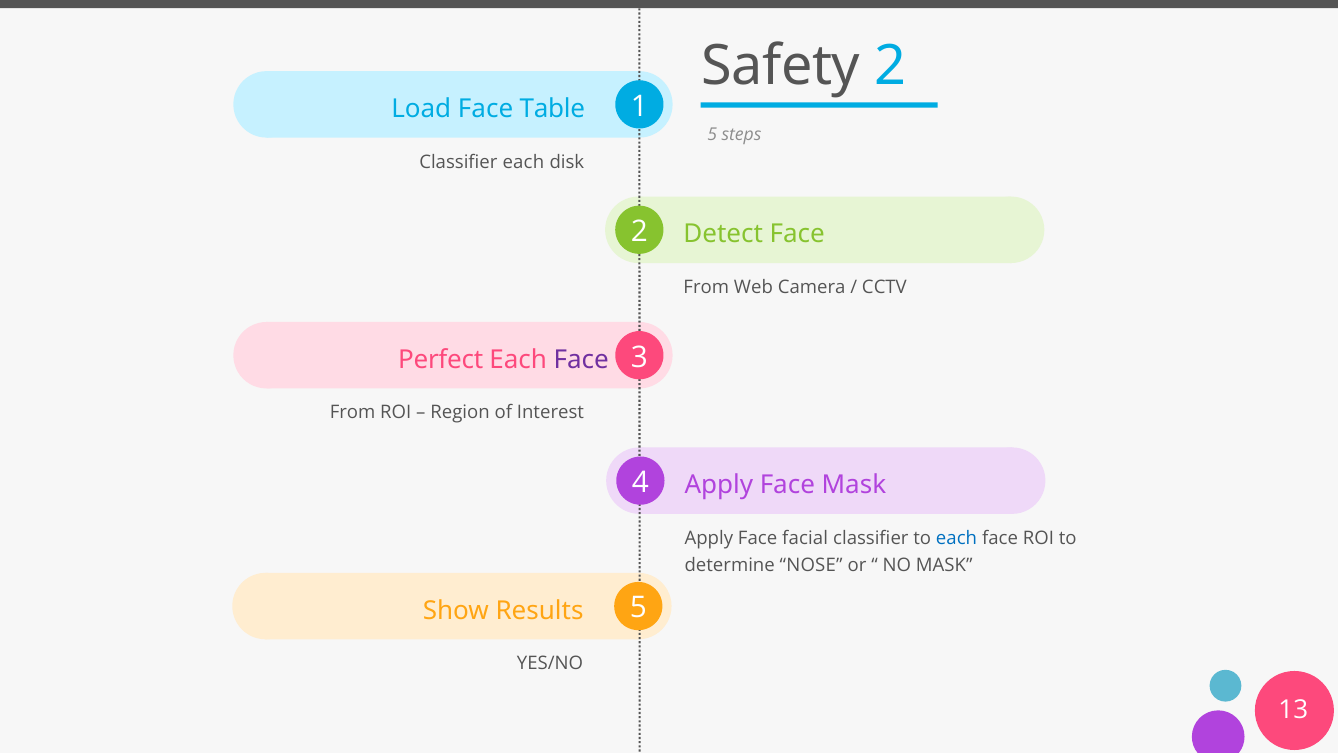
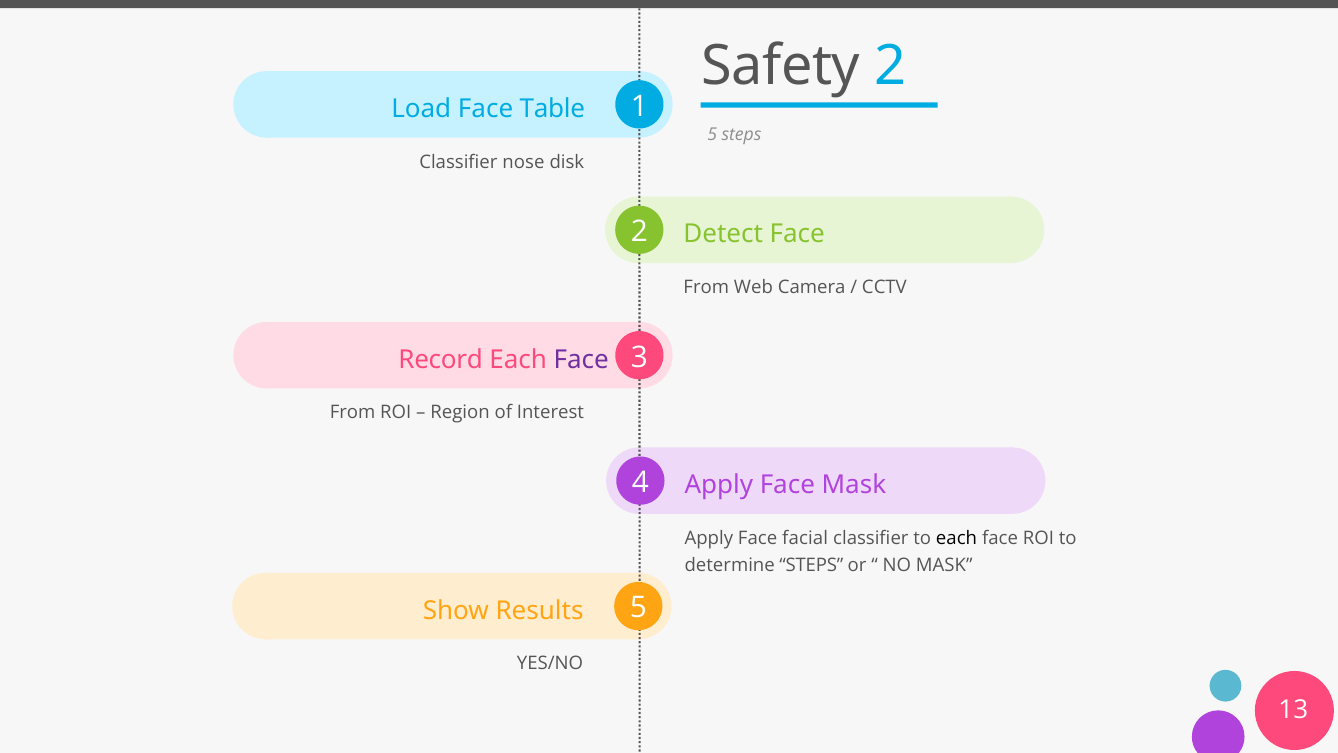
Classifier each: each -> nose (523, 162)
Perfect: Perfect -> Record (441, 359)
each colour: blue -> black (957, 538)
determine NOSE: NOSE -> STEPS (811, 565)
